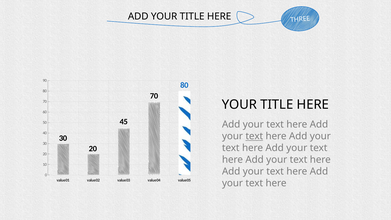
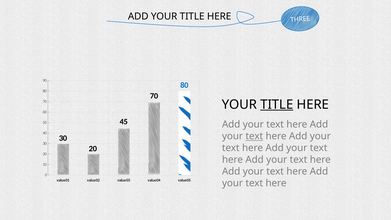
TITLE underline: none -> present (277, 104)
